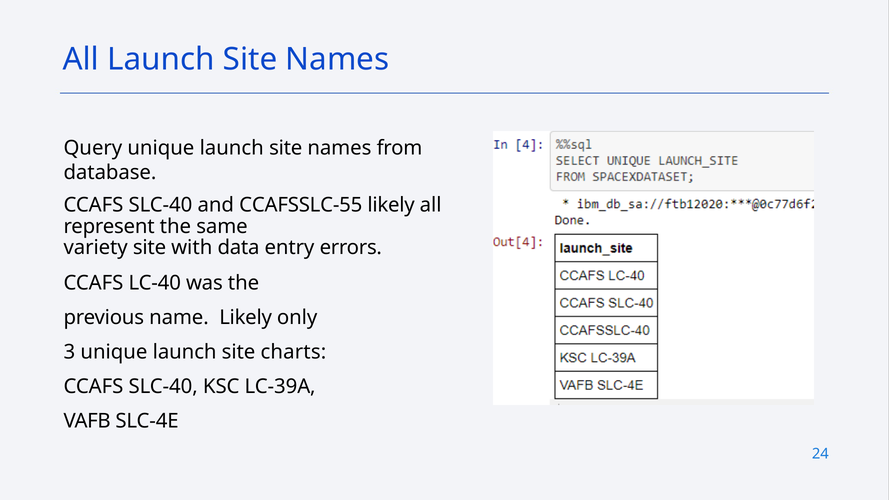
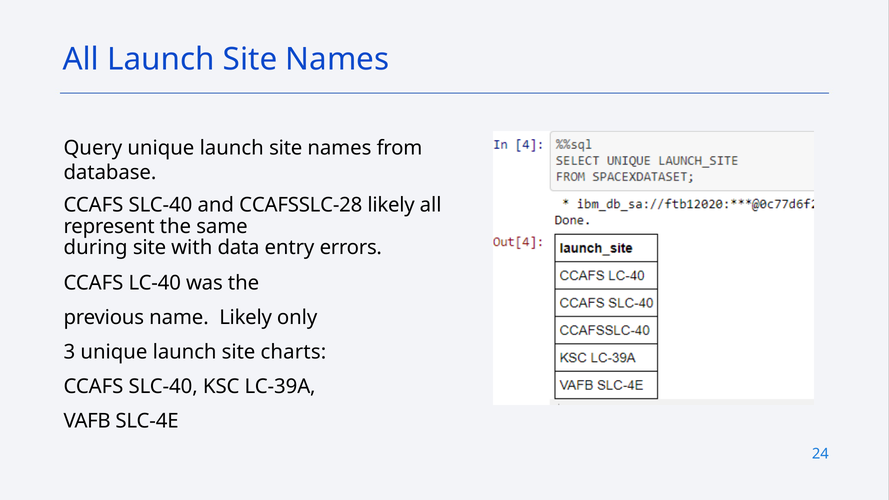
CCAFSSLC-55: CCAFSSLC-55 -> CCAFSSLC-28 (301, 205)
variety: variety -> during (96, 248)
